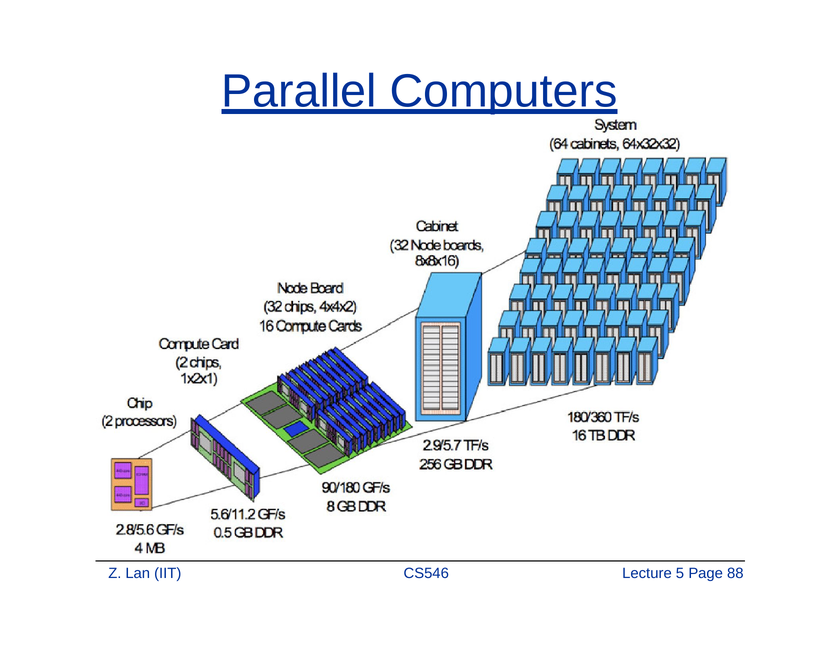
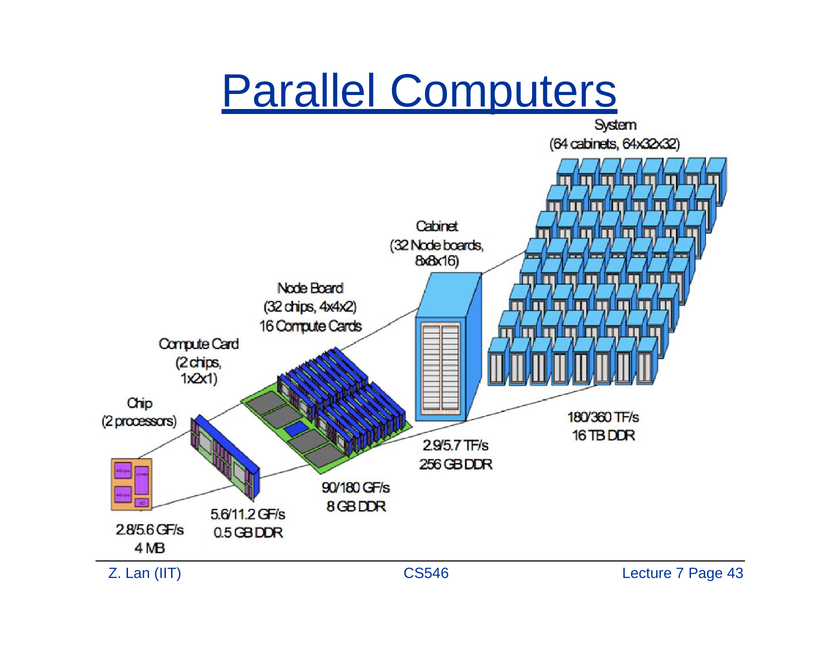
5: 5 -> 7 (680, 573)
88: 88 -> 43 (735, 573)
